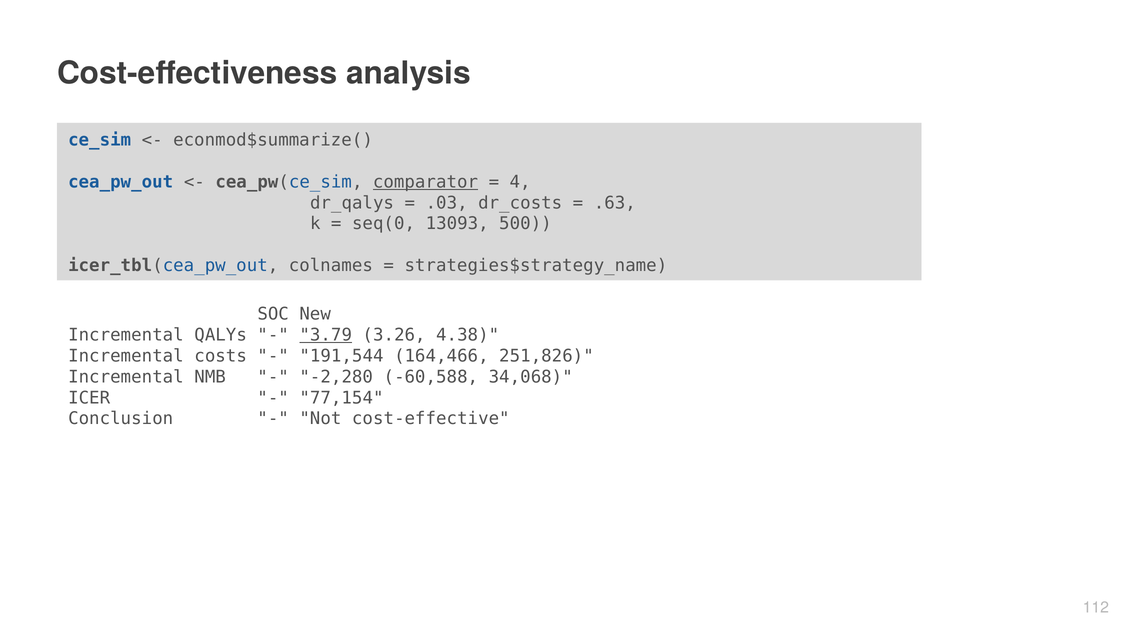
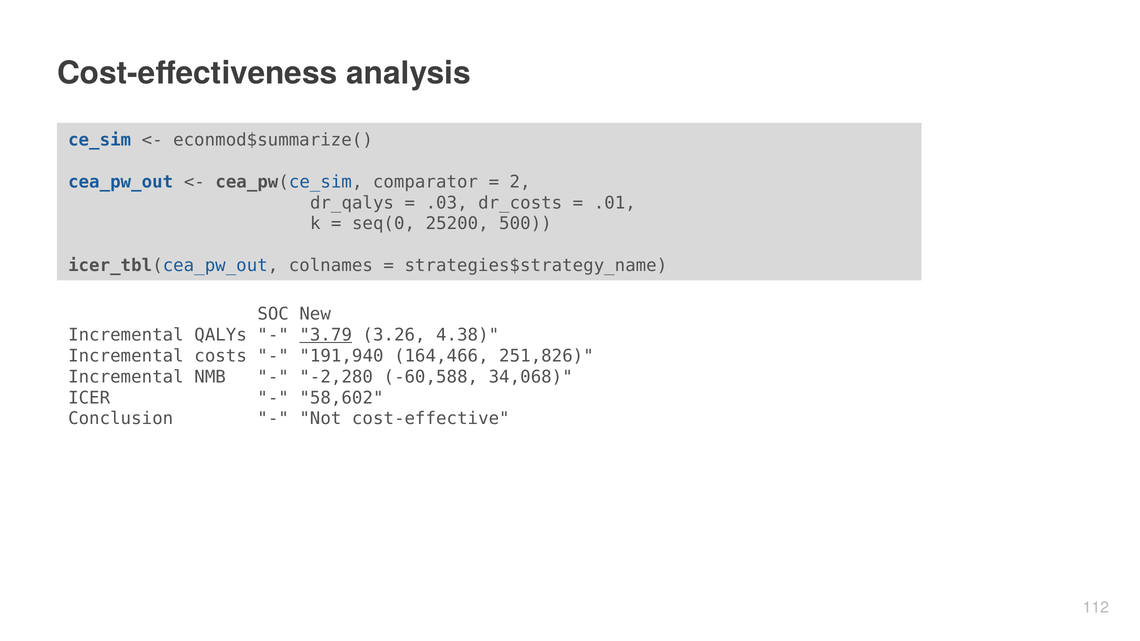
comparator underline: present -> none (425, 182)
4: 4 -> 2 (520, 182)
.63: .63 -> .01 (615, 203)
13093: 13093 -> 25200 (457, 224)
191,544: 191,544 -> 191,940 (341, 356)
77,154: 77,154 -> 58,602 (341, 398)
